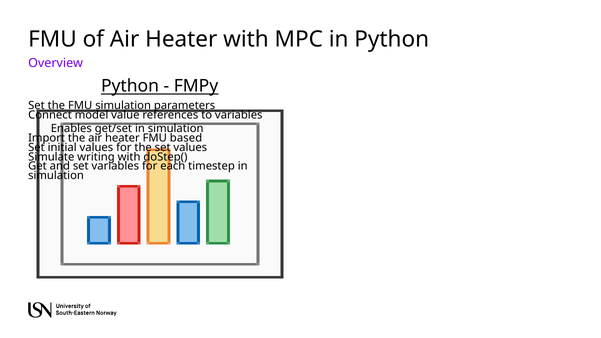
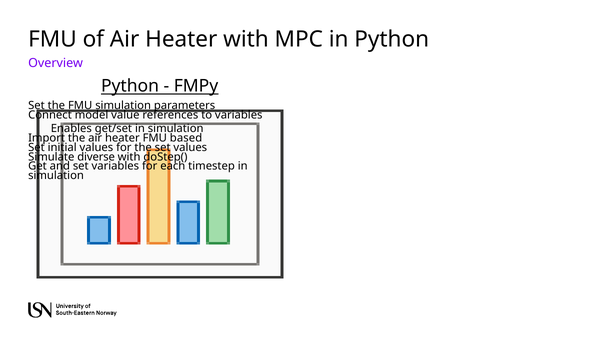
writing: writing -> diverse (96, 157)
